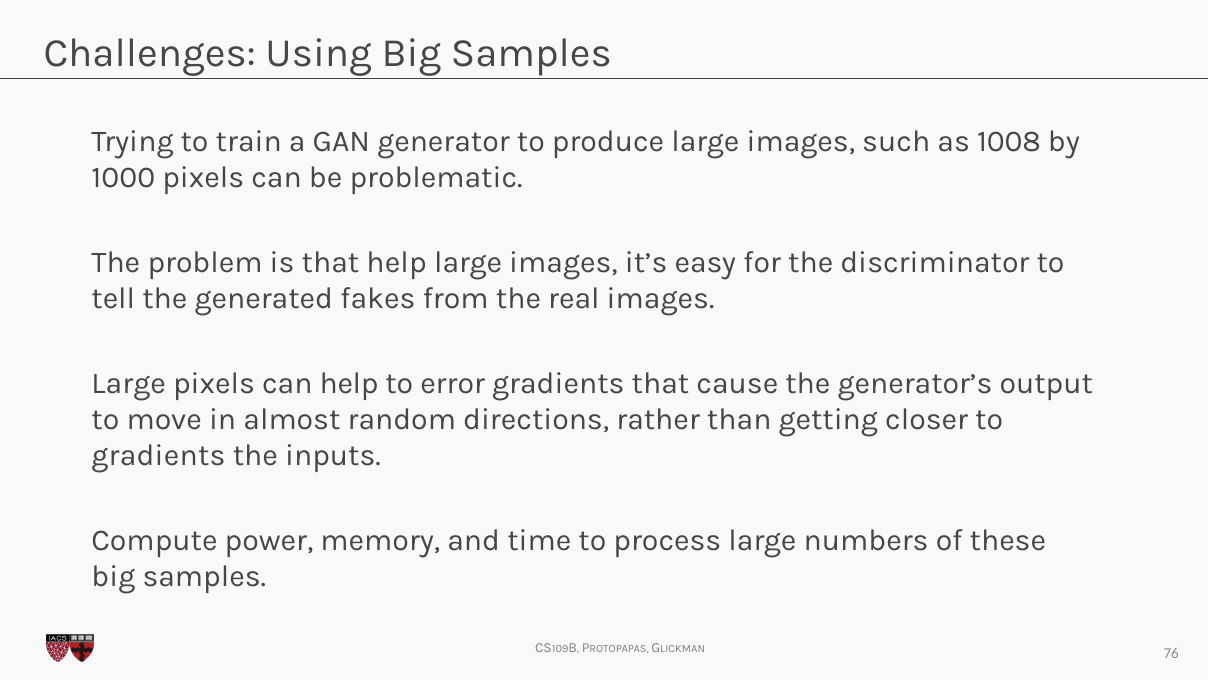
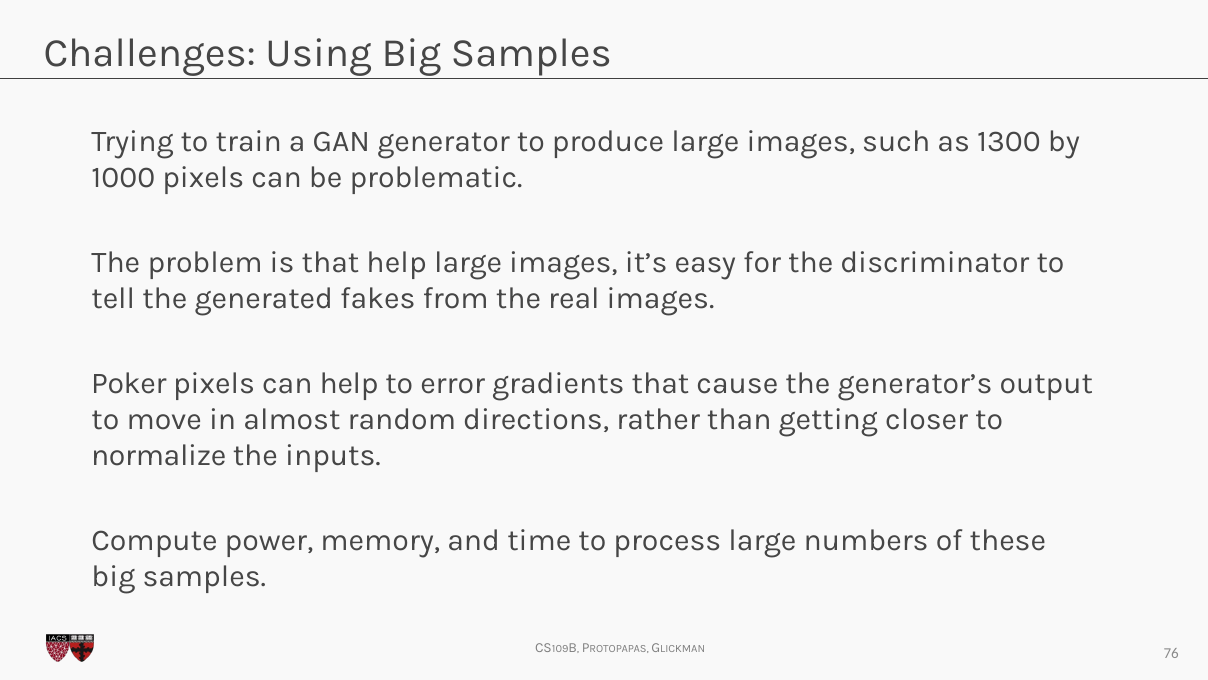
1008: 1008 -> 1300 (1009, 141)
Large: Large -> Poker (129, 383)
gradients: gradients -> normalize (159, 455)
